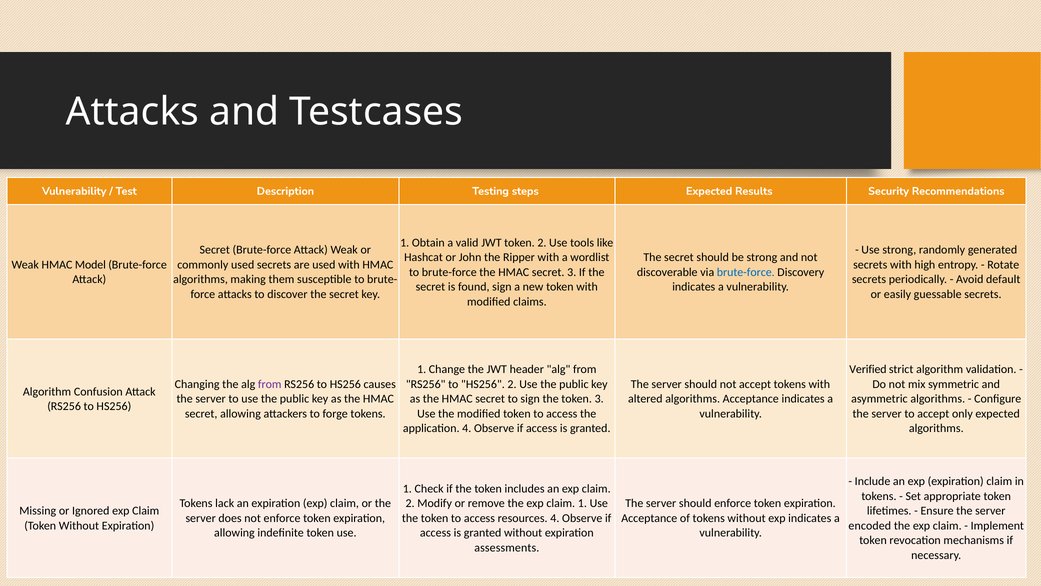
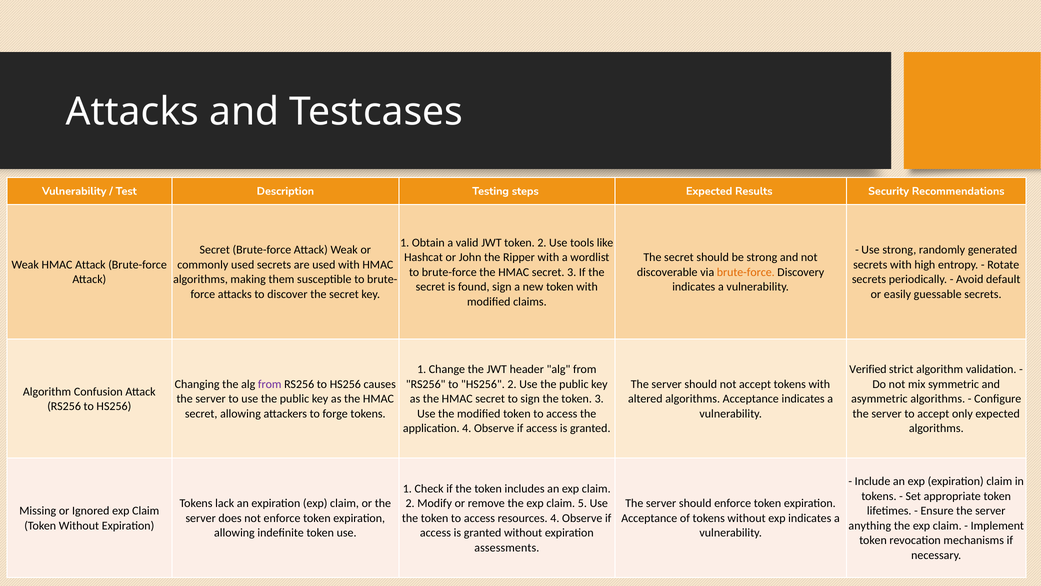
HMAC Model: Model -> Attack (90, 265)
brute-force colour: blue -> orange (746, 272)
claim 1: 1 -> 5 (582, 503)
encoded: encoded -> anything (870, 525)
